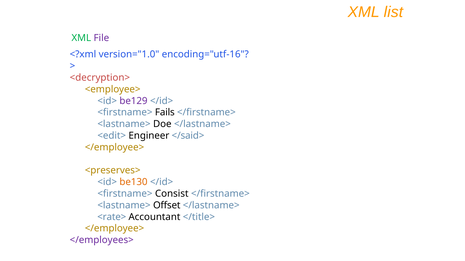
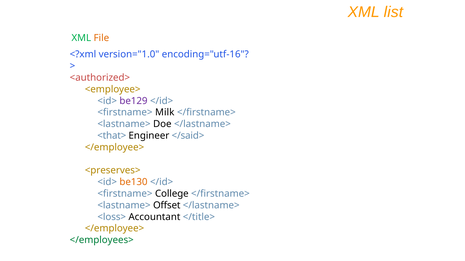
File colour: purple -> orange (101, 38)
<decryption>: <decryption> -> <authorized> (100, 78)
Fails: Fails -> Milk (165, 113)
<edit>: <edit> -> <that> (112, 136)
Consist: Consist -> College (172, 194)
<rate>: <rate> -> <loss> (112, 217)
</employees> colour: purple -> green (102, 241)
